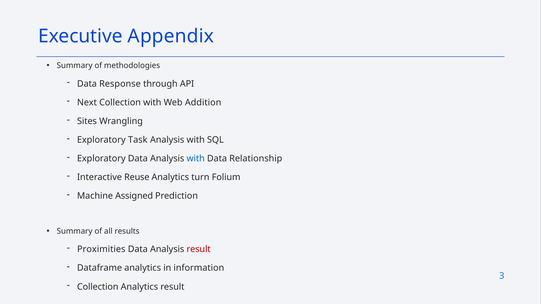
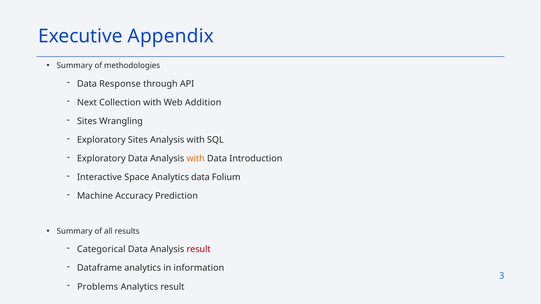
Exploratory Task: Task -> Sites (138, 140)
with colour: blue -> orange (196, 159)
Relationship: Relationship -> Introduction (256, 159)
Reuse: Reuse -> Space (137, 177)
Analytics turn: turn -> data (200, 177)
Assigned: Assigned -> Accuracy (134, 196)
Proximities: Proximities -> Categorical (101, 250)
Collection: Collection -> Problems (98, 287)
